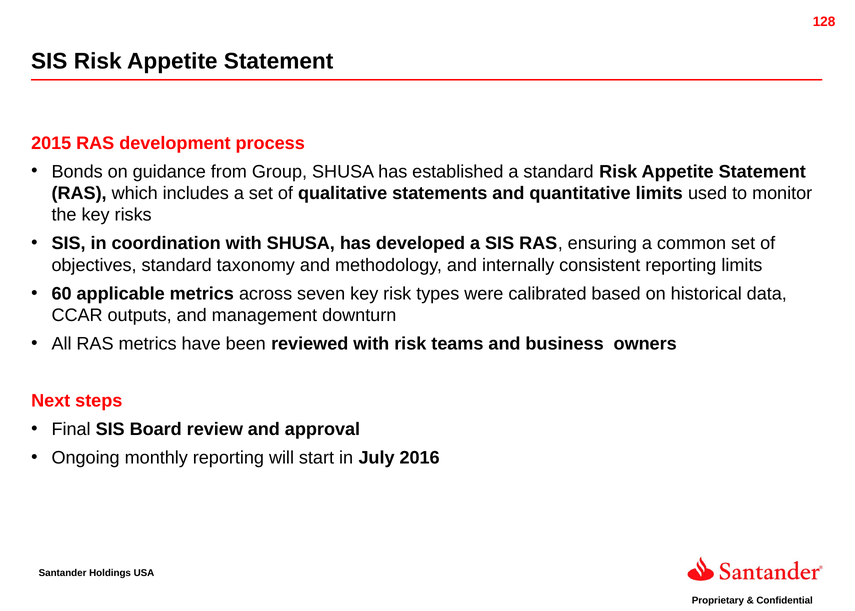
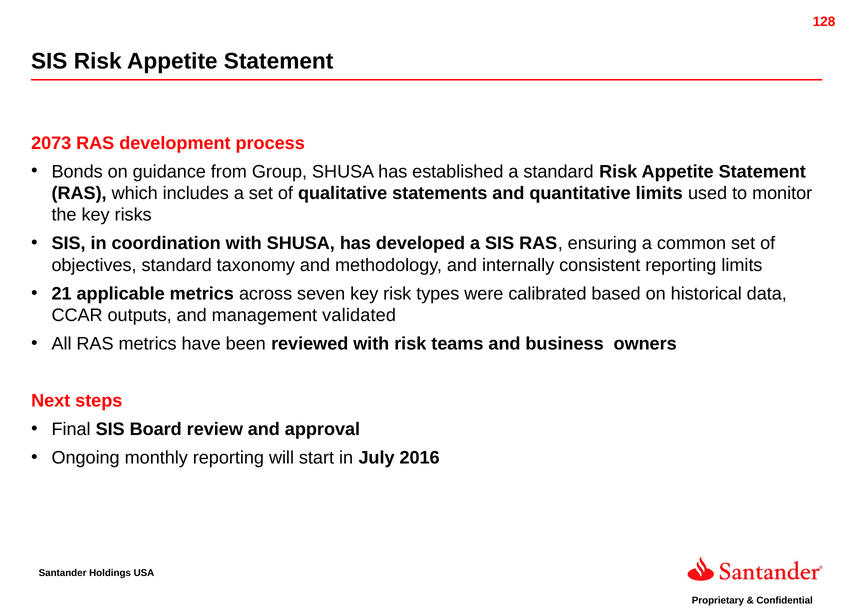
2015: 2015 -> 2073 (51, 143)
60: 60 -> 21 (62, 294)
downturn: downturn -> validated (359, 315)
